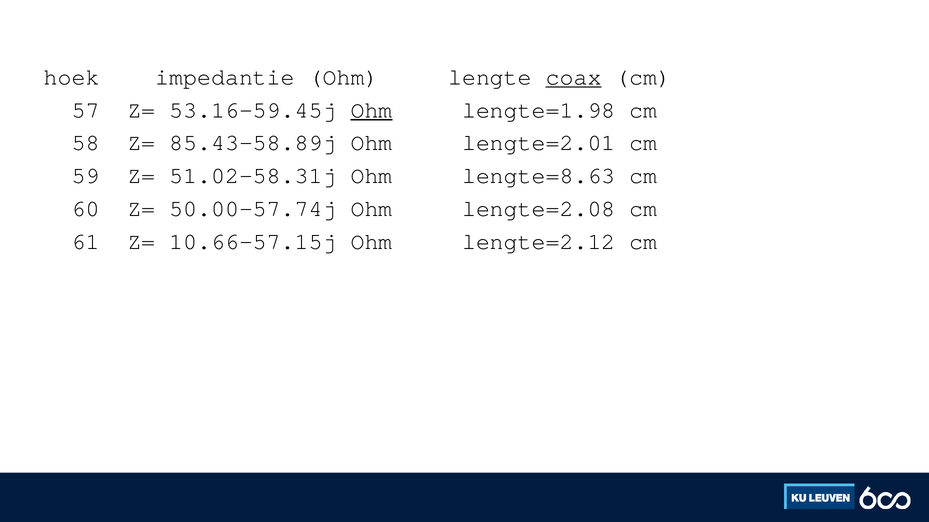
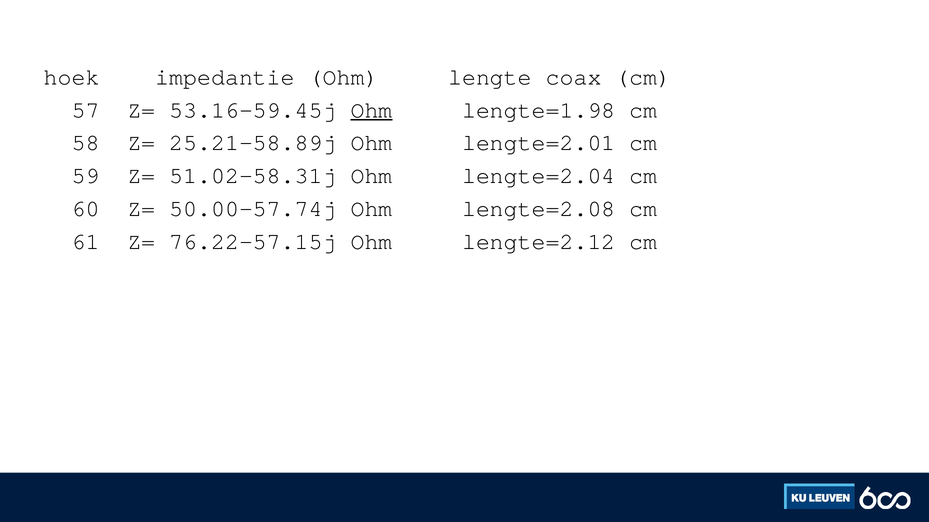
coax underline: present -> none (574, 77)
85.43-58.89j: 85.43-58.89j -> 25.21-58.89j (253, 143)
lengte=8.63: lengte=8.63 -> lengte=2.04 (539, 176)
10.66-57.15j: 10.66-57.15j -> 76.22-57.15j (253, 242)
